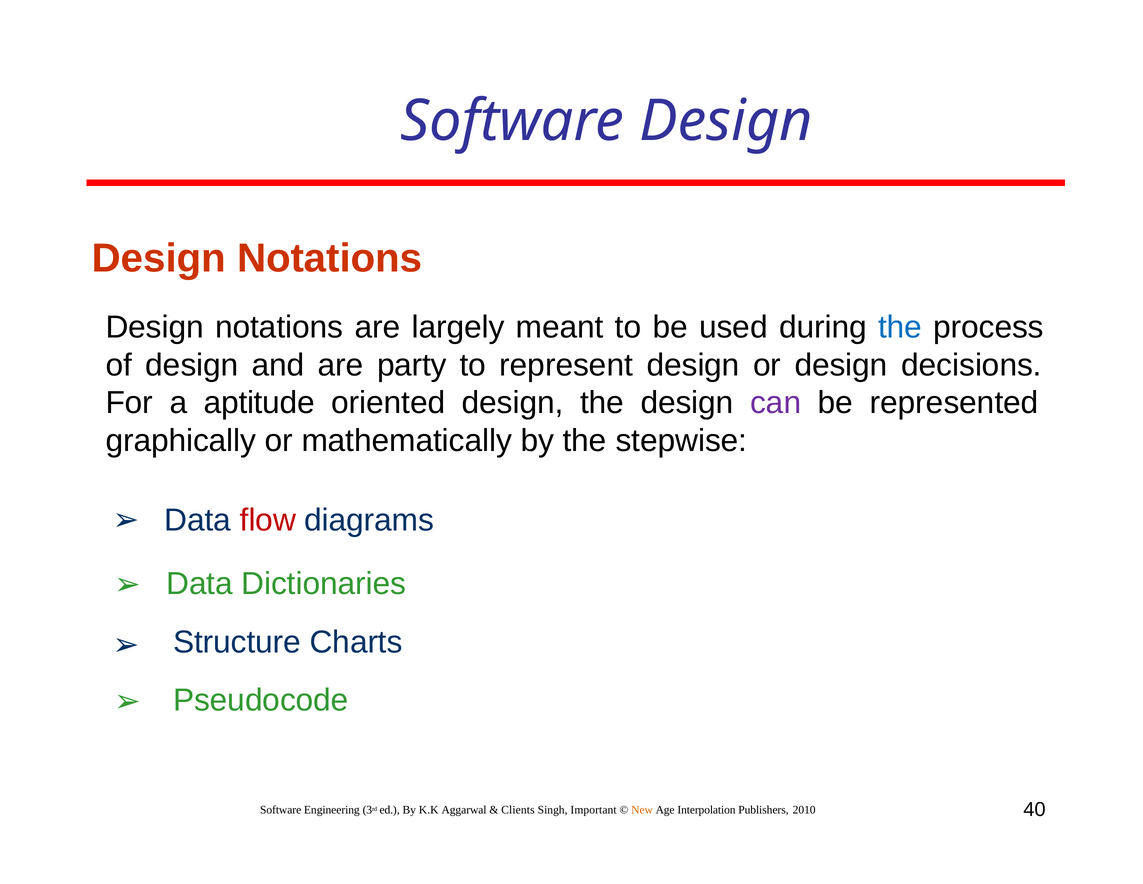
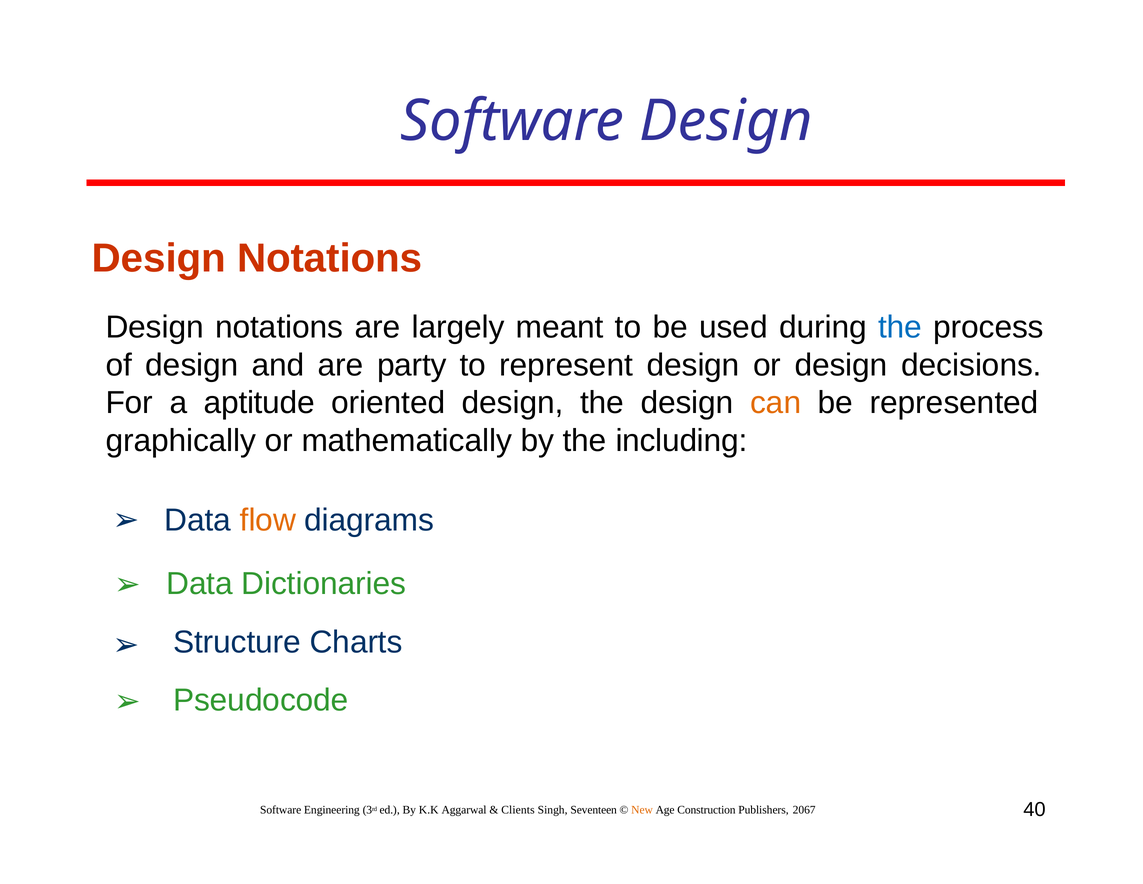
can colour: purple -> orange (776, 403)
stepwise: stepwise -> including (681, 440)
flow colour: red -> orange (268, 520)
Important: Important -> Seventeen (594, 809)
Interpolation: Interpolation -> Construction (706, 809)
2010: 2010 -> 2067 (804, 809)
